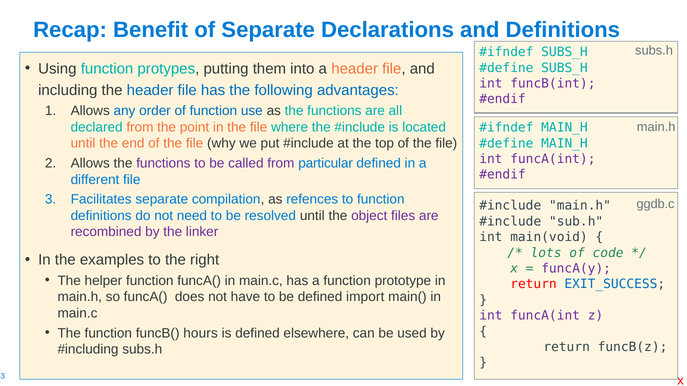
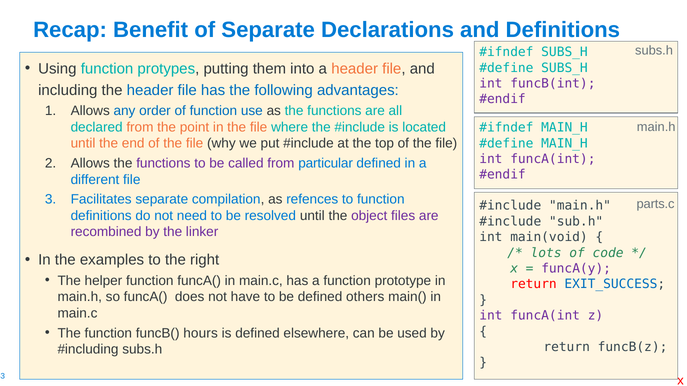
ggdb.c: ggdb.c -> parts.c (656, 204)
import: import -> others (365, 297)
